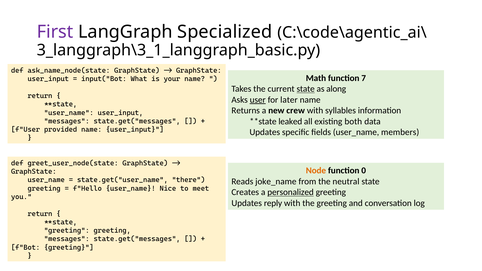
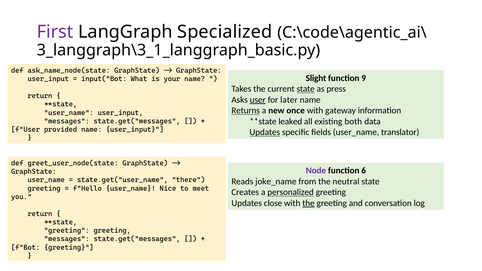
Math: Math -> Slight (316, 78)
7: 7 -> 9 (364, 78)
along: along -> press (336, 89)
Returns underline: none -> present (246, 111)
crew: crew -> once (296, 111)
syllables: syllables -> gateway (341, 111)
Updates underline: none -> present (265, 132)
members: members -> translator (400, 132)
Node colour: orange -> purple (316, 171)
0: 0 -> 6 (364, 171)
reply: reply -> close (273, 203)
the underline: none -> present (308, 203)
